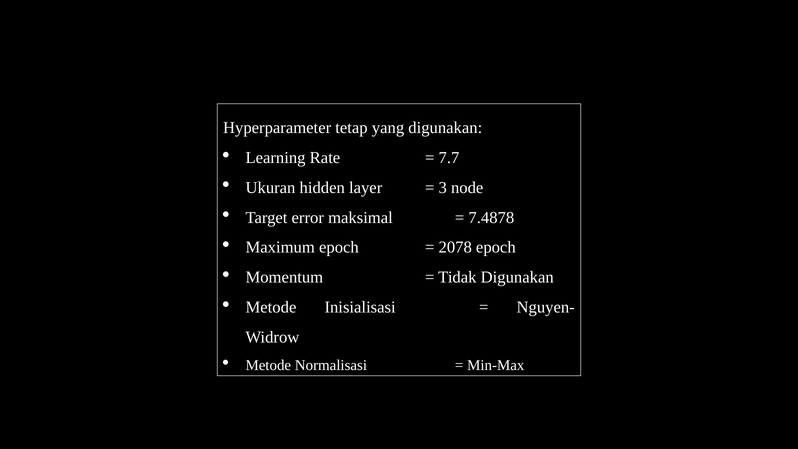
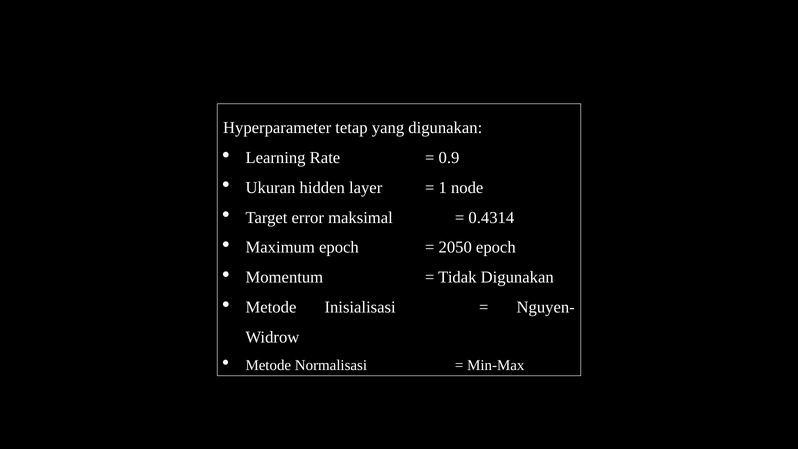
7.7: 7.7 -> 0.9 (449, 158)
3: 3 -> 1 (443, 188)
7.4878: 7.4878 -> 0.4314 (491, 218)
2078: 2078 -> 2050 (455, 247)
